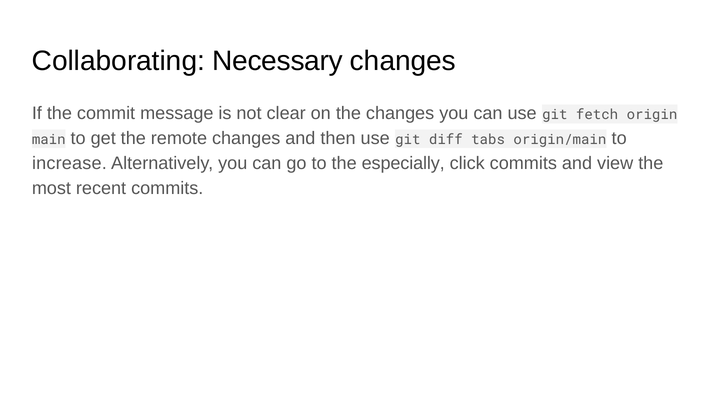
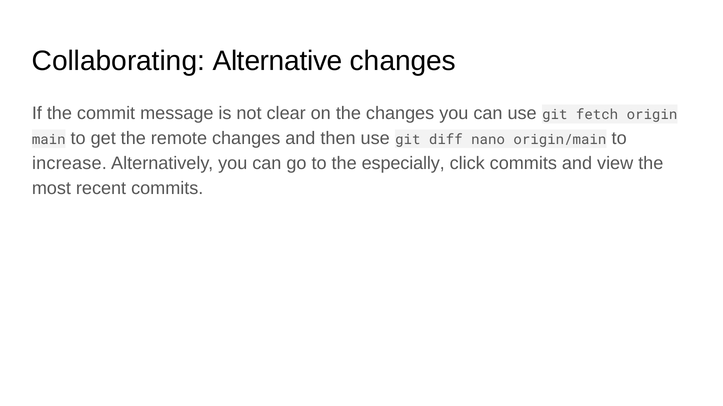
Necessary: Necessary -> Alternative (278, 61)
tabs: tabs -> nano (488, 140)
